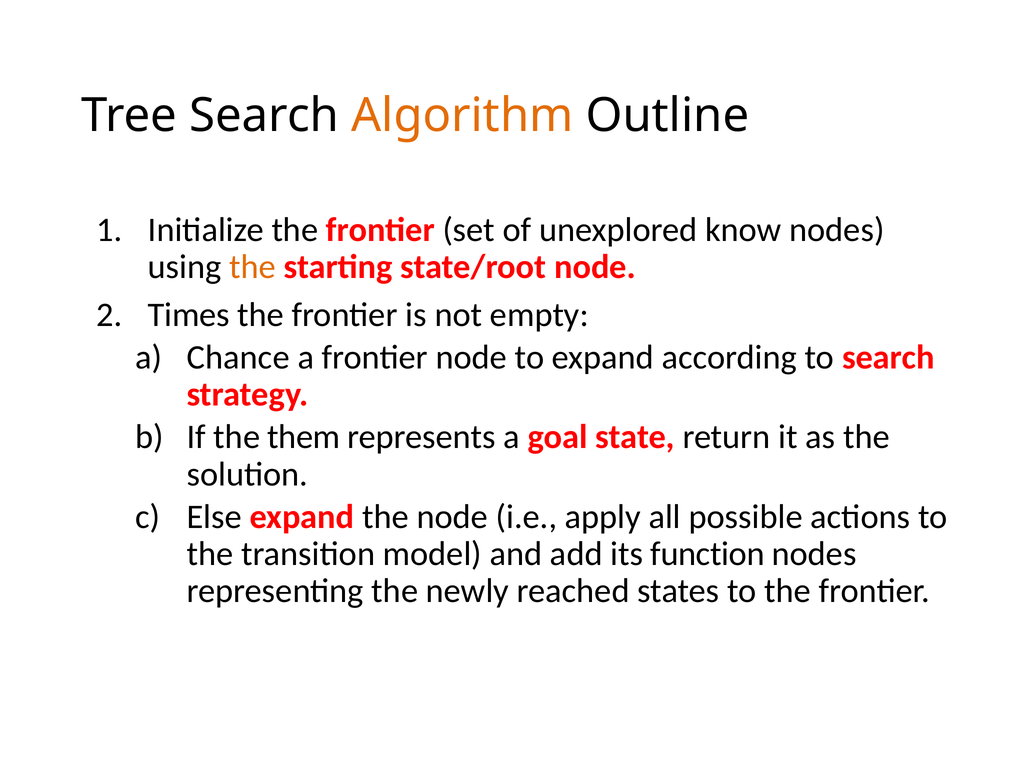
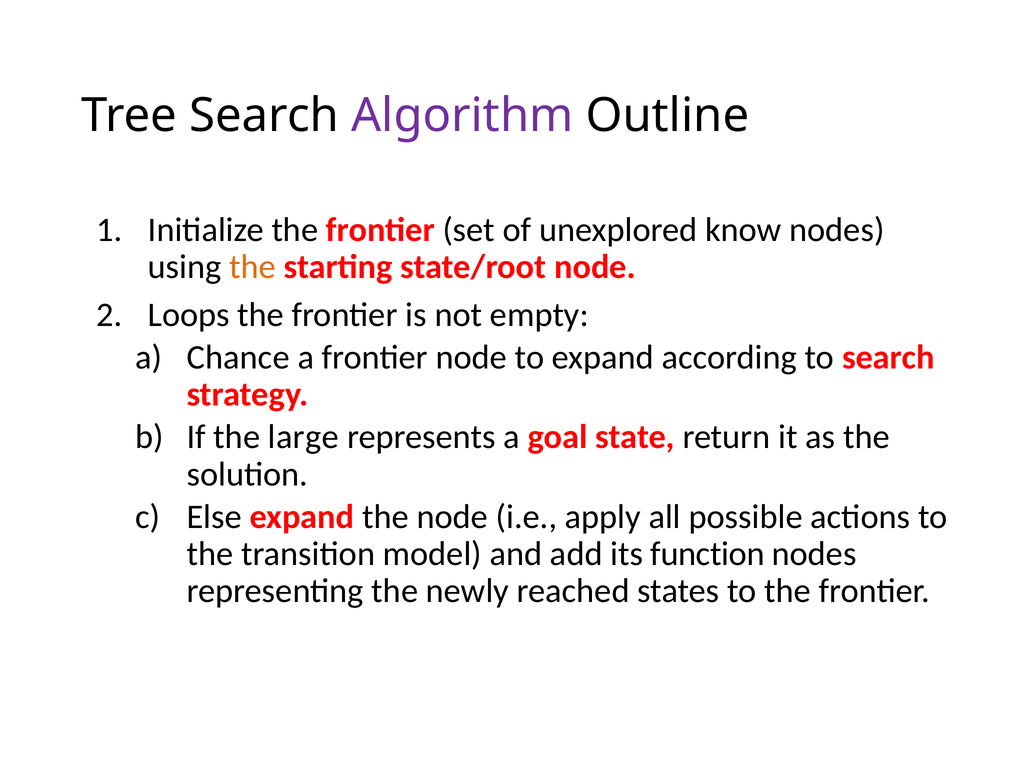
Algorithm colour: orange -> purple (462, 116)
Times: Times -> Loops (189, 315)
them: them -> large (303, 437)
